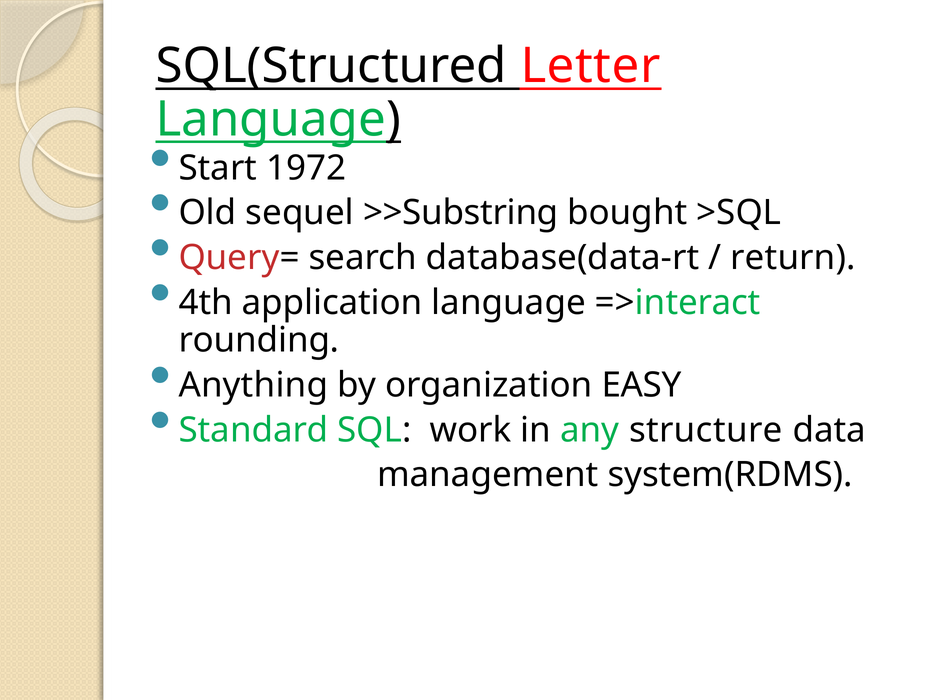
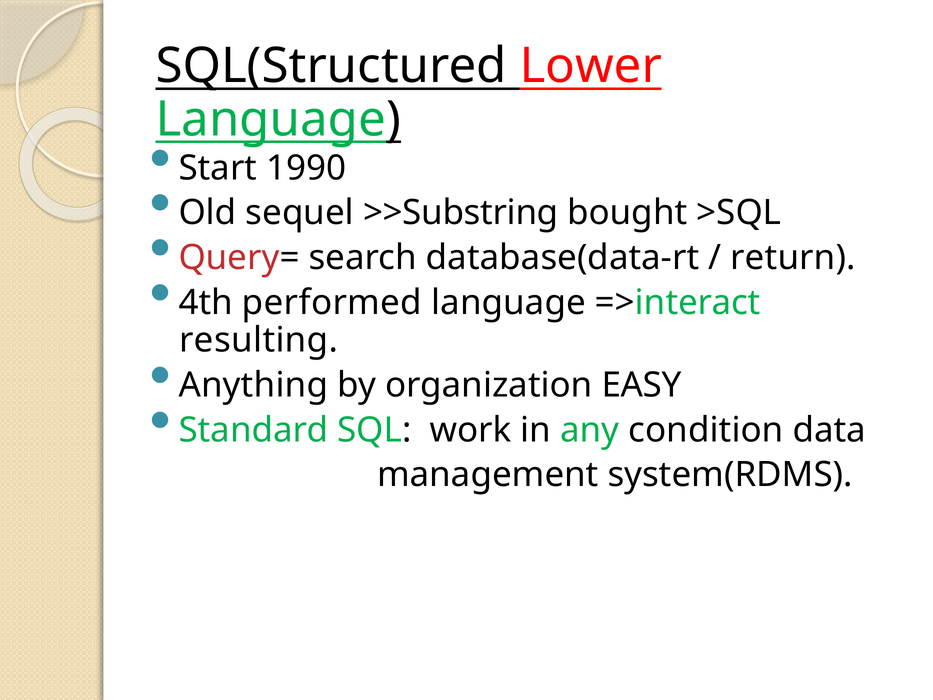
Letter: Letter -> Lower (591, 66)
1972: 1972 -> 1990 (306, 168)
application: application -> performed (332, 302)
rounding: rounding -> resulting (259, 340)
structure: structure -> condition (706, 430)
